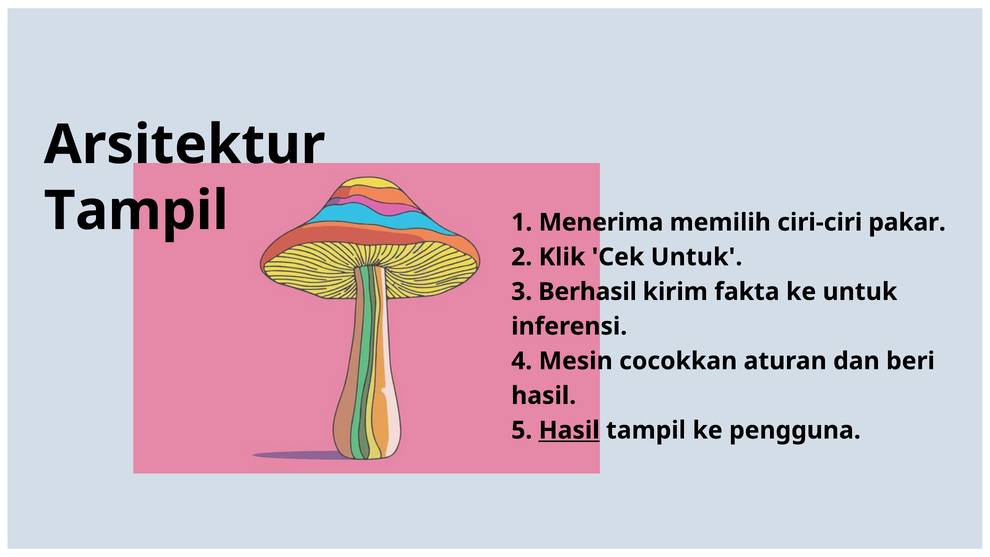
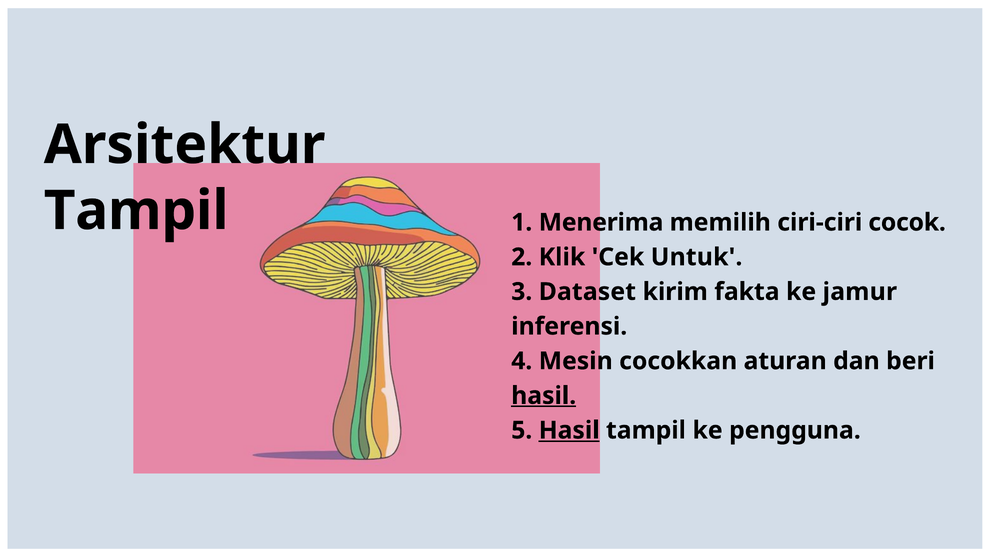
pakar: pakar -> cocok (907, 222)
Berhasil: Berhasil -> Dataset (587, 292)
ke untuk: untuk -> jamur (860, 292)
hasil underline: none -> present (544, 396)
